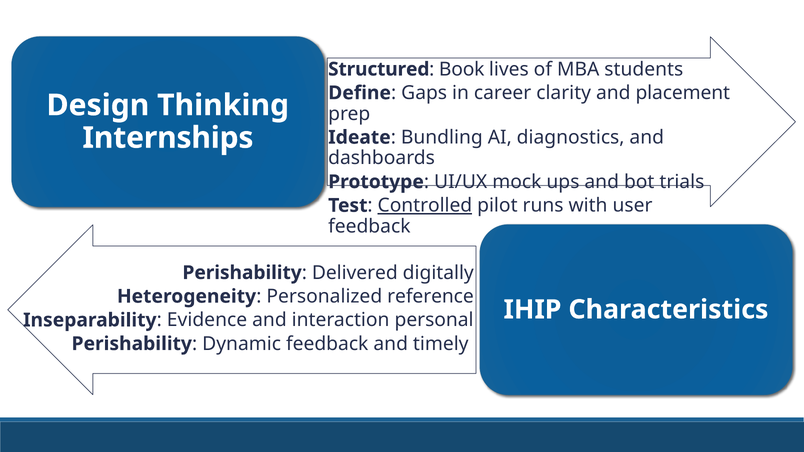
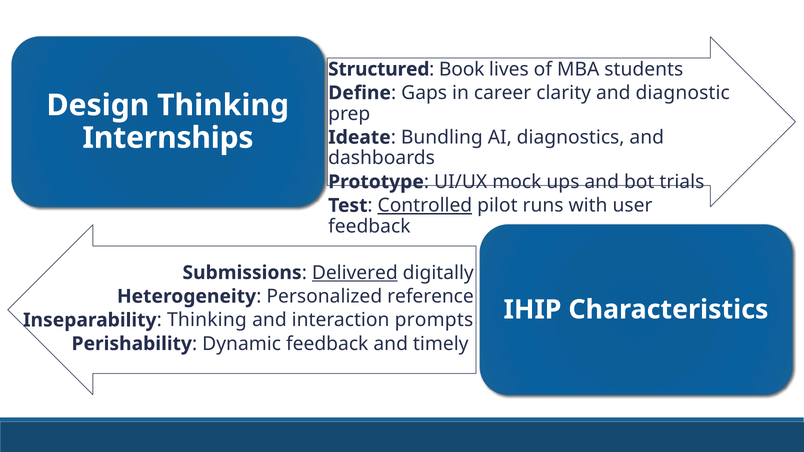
placement: placement -> diagnostic (683, 93)
Perishability: Perishability -> Submissions (242, 273)
Delivered underline: none -> present (355, 273)
Evidence: Evidence -> Thinking (207, 320)
personal: personal -> prompts (434, 320)
